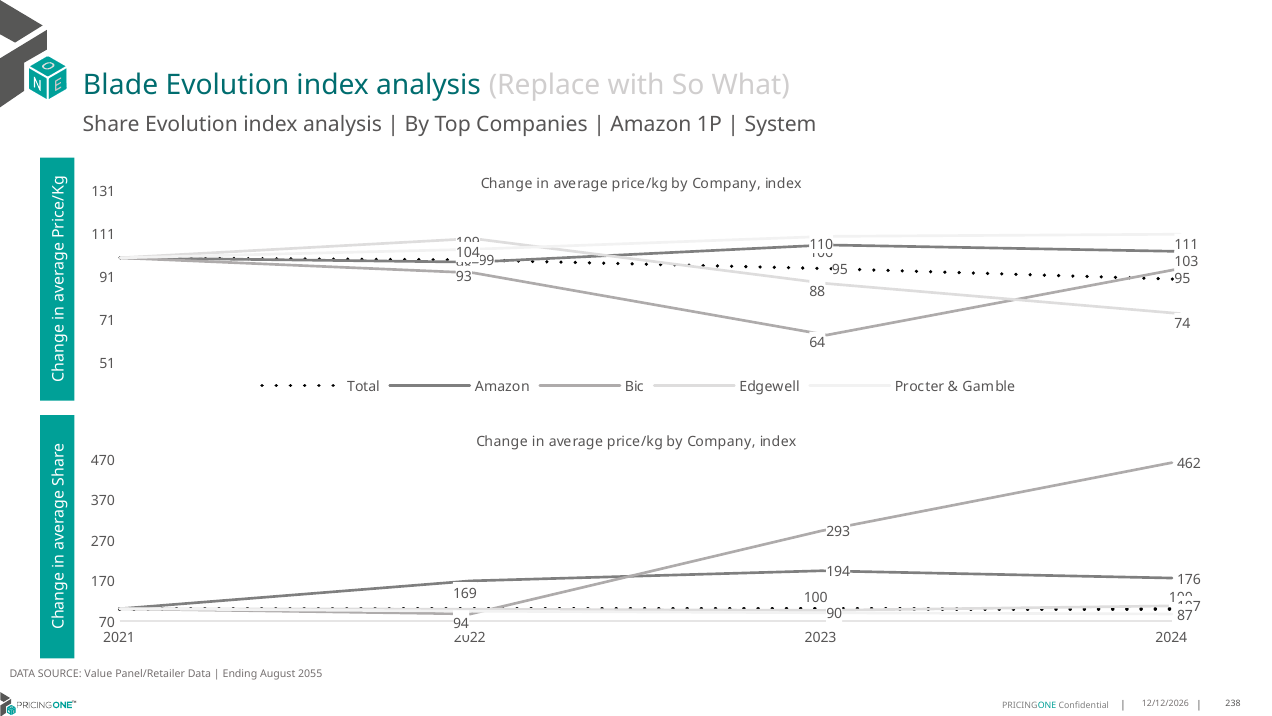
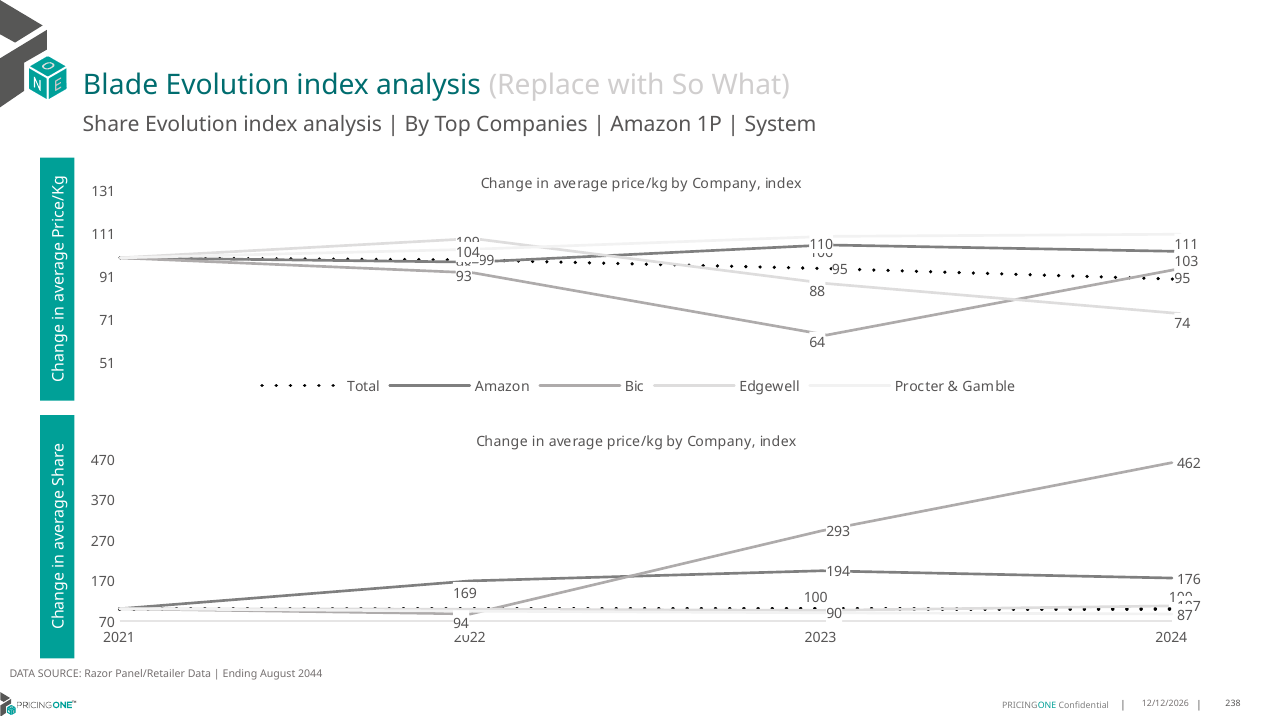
Value: Value -> Razor (98, 674)
2055: 2055 -> 2044 (310, 674)
